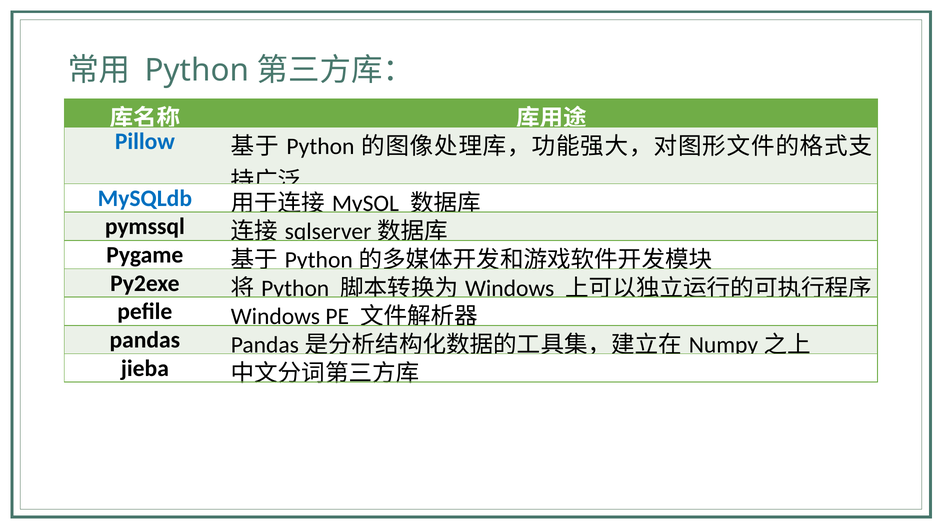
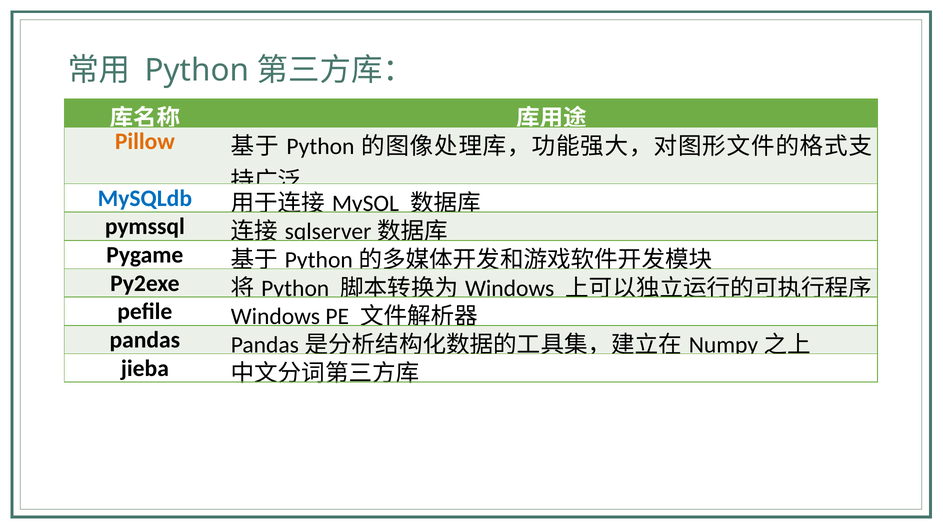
Pillow colour: blue -> orange (145, 141)
